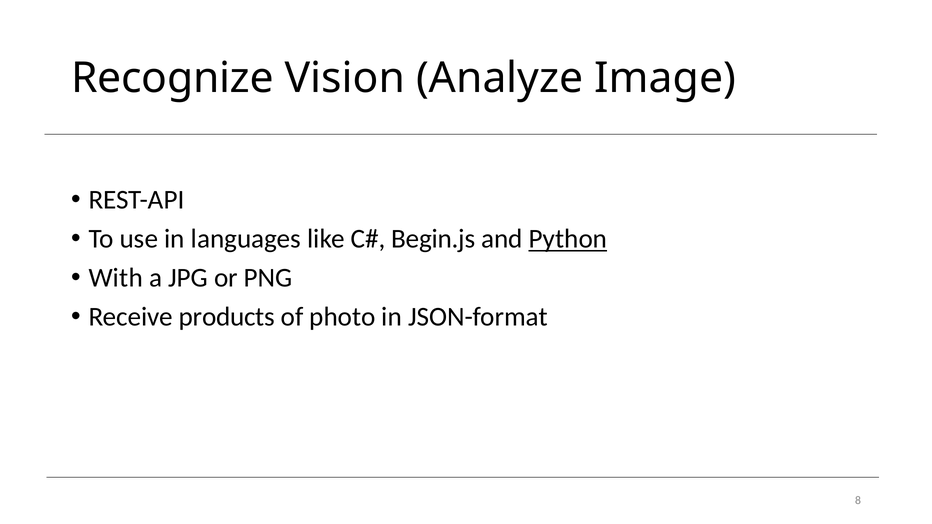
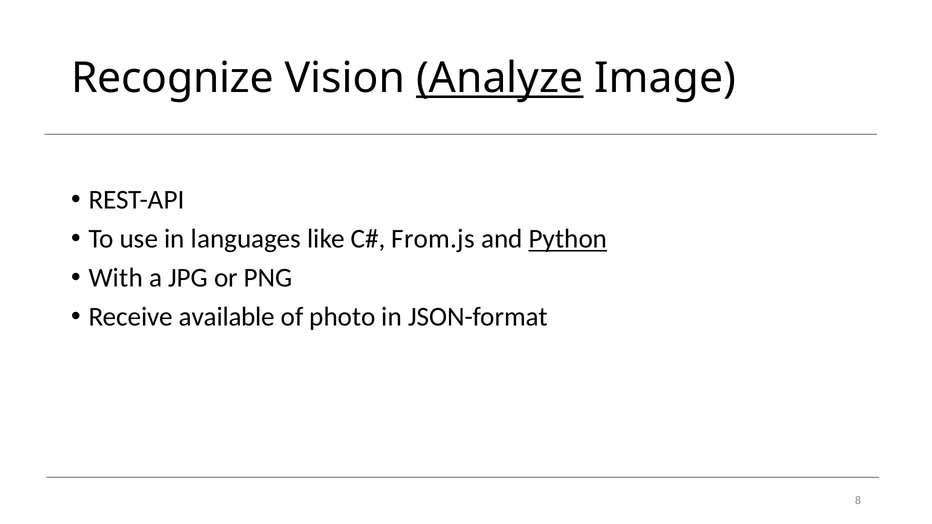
Analyze underline: none -> present (500, 78)
Begin.js: Begin.js -> From.js (433, 239)
products: products -> available (227, 317)
